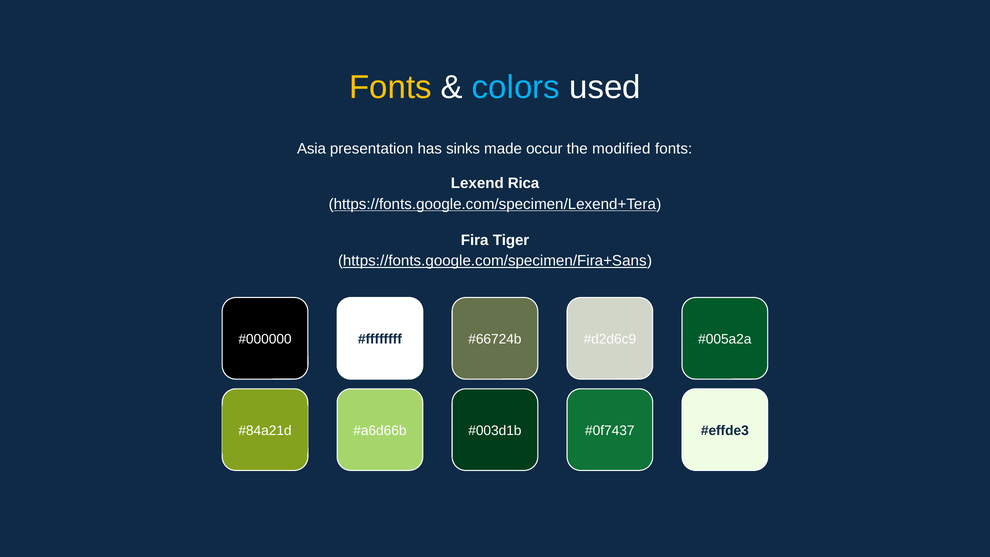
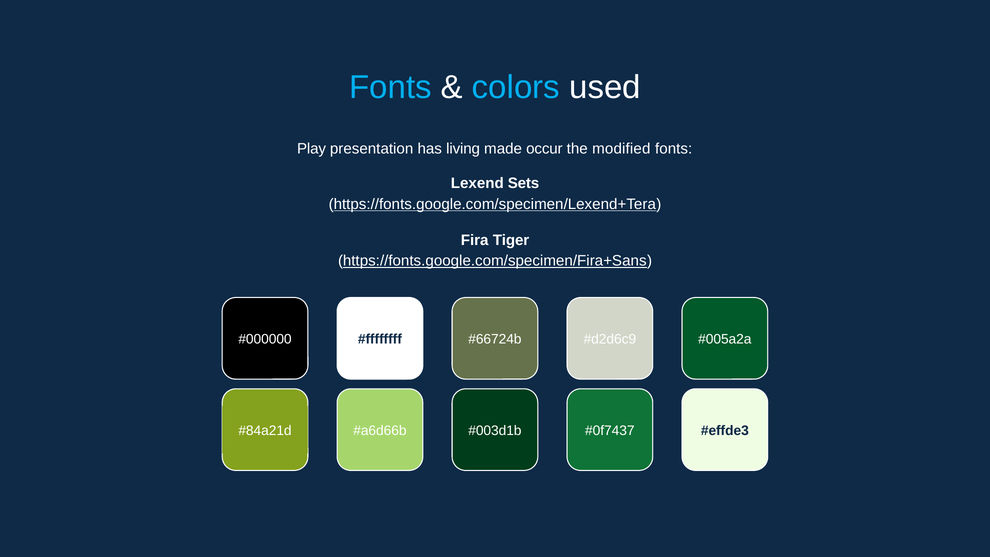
Fonts colour: yellow -> light blue (390, 87)
Asia: Asia -> Play (311, 149)
sinks: sinks -> living (463, 149)
Rica: Rica -> Sets (524, 183)
